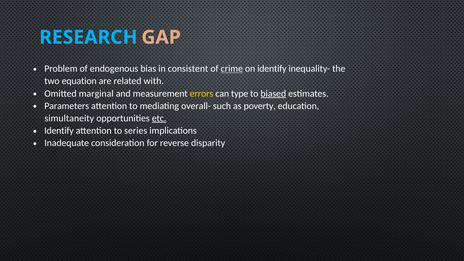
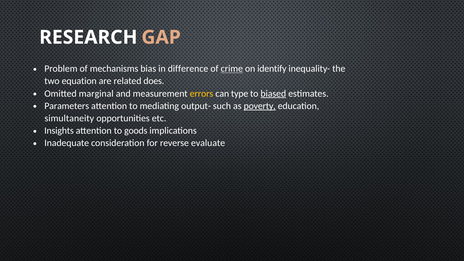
RESEARCH colour: light blue -> white (88, 37)
endogenous: endogenous -> mechanisms (114, 69)
consistent: consistent -> difference (188, 69)
with: with -> does (154, 81)
overall-: overall- -> output- (196, 106)
poverty underline: none -> present (260, 106)
etc underline: present -> none (159, 118)
Identify: Identify -> Insights (59, 131)
series: series -> goods (136, 131)
disparity: disparity -> evaluate (208, 143)
